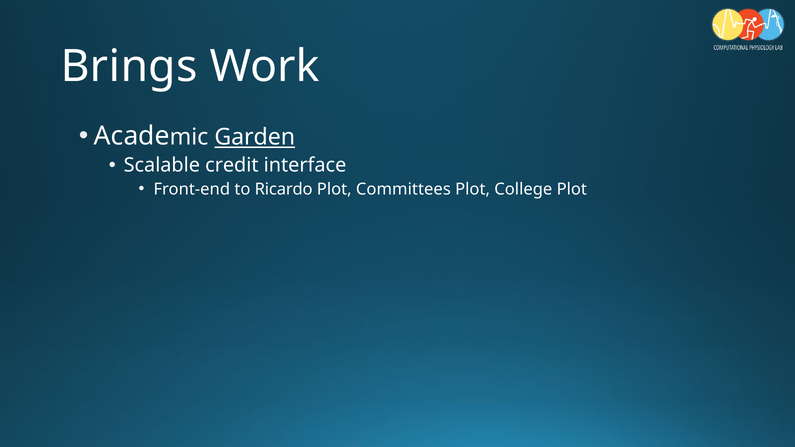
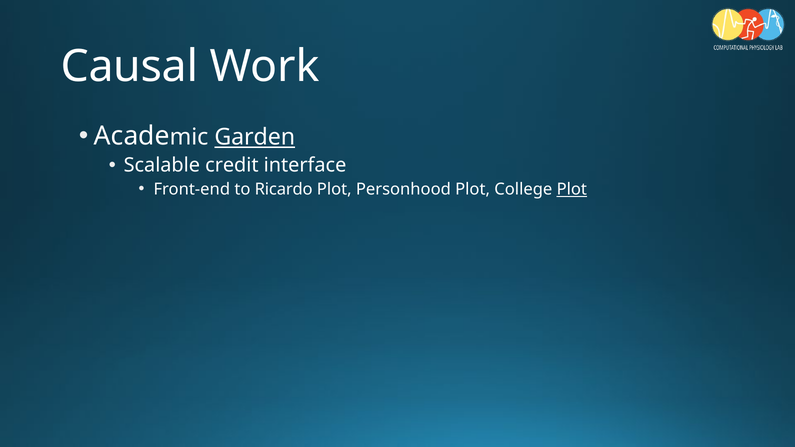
Brings: Brings -> Causal (129, 67)
Committees: Committees -> Personhood (403, 189)
Plot underline: none -> present (572, 189)
